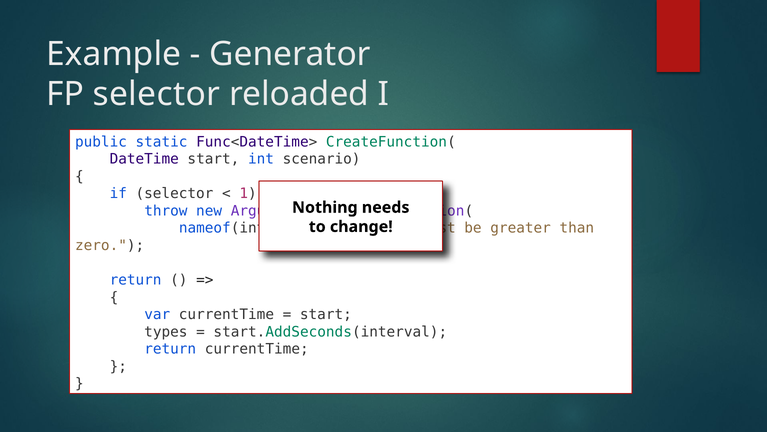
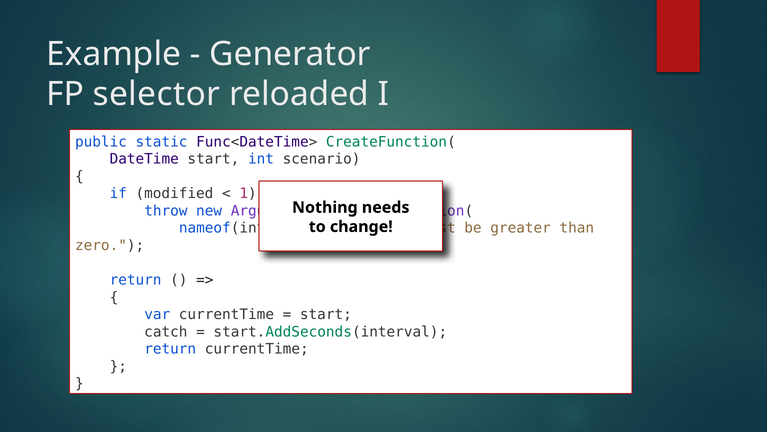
if selector: selector -> modified (174, 193)
types: types -> catch (166, 331)
